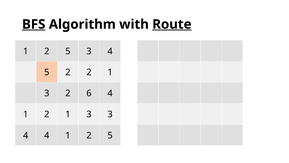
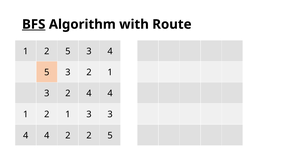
Route underline: present -> none (172, 24)
2: 2 -> 3 (68, 72)
2 6: 6 -> 4 (89, 93)
4 4 1: 1 -> 2 (68, 135)
